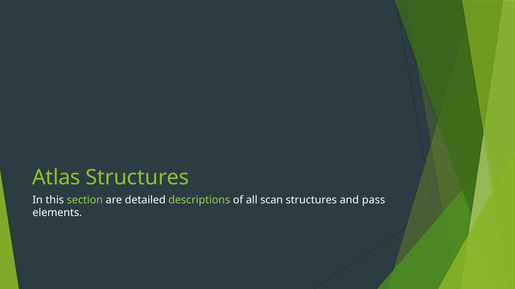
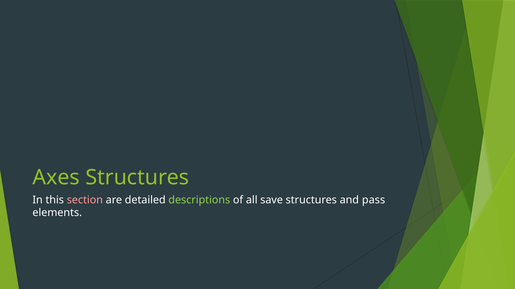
Atlas: Atlas -> Axes (56, 178)
section colour: light green -> pink (85, 200)
scan: scan -> save (272, 200)
